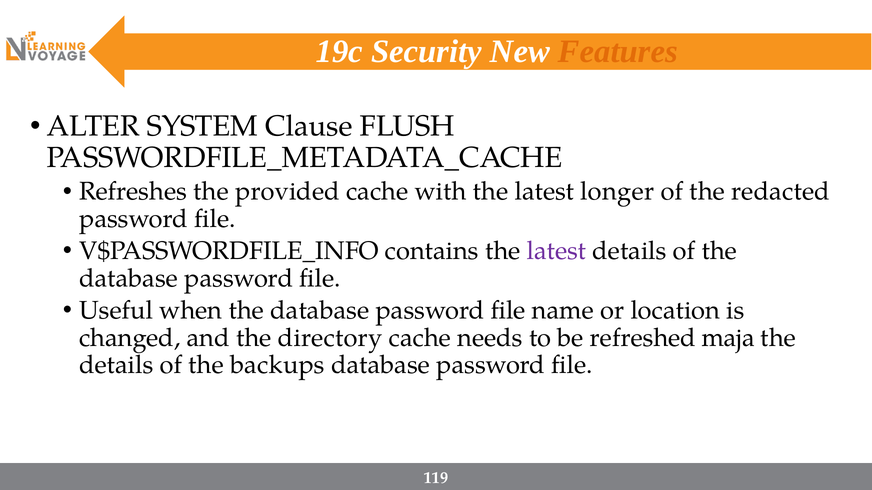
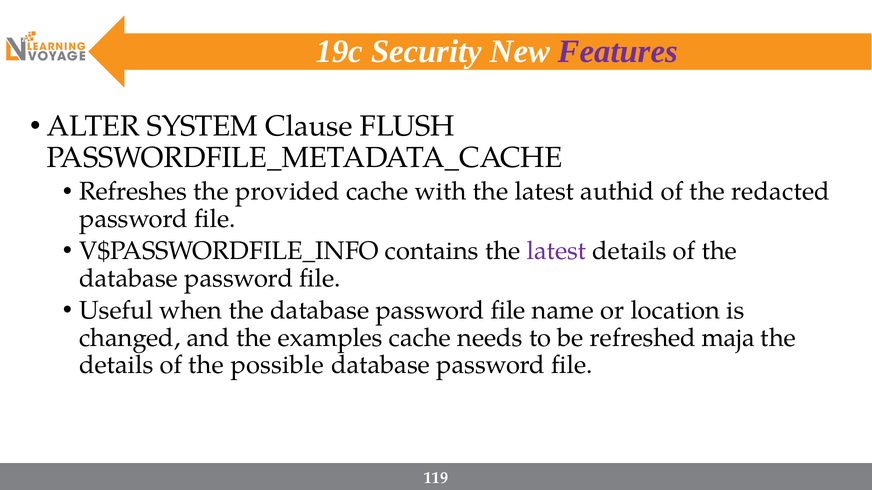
Features colour: orange -> purple (618, 51)
longer: longer -> authid (617, 192)
directory: directory -> examples (330, 338)
backups: backups -> possible (277, 365)
